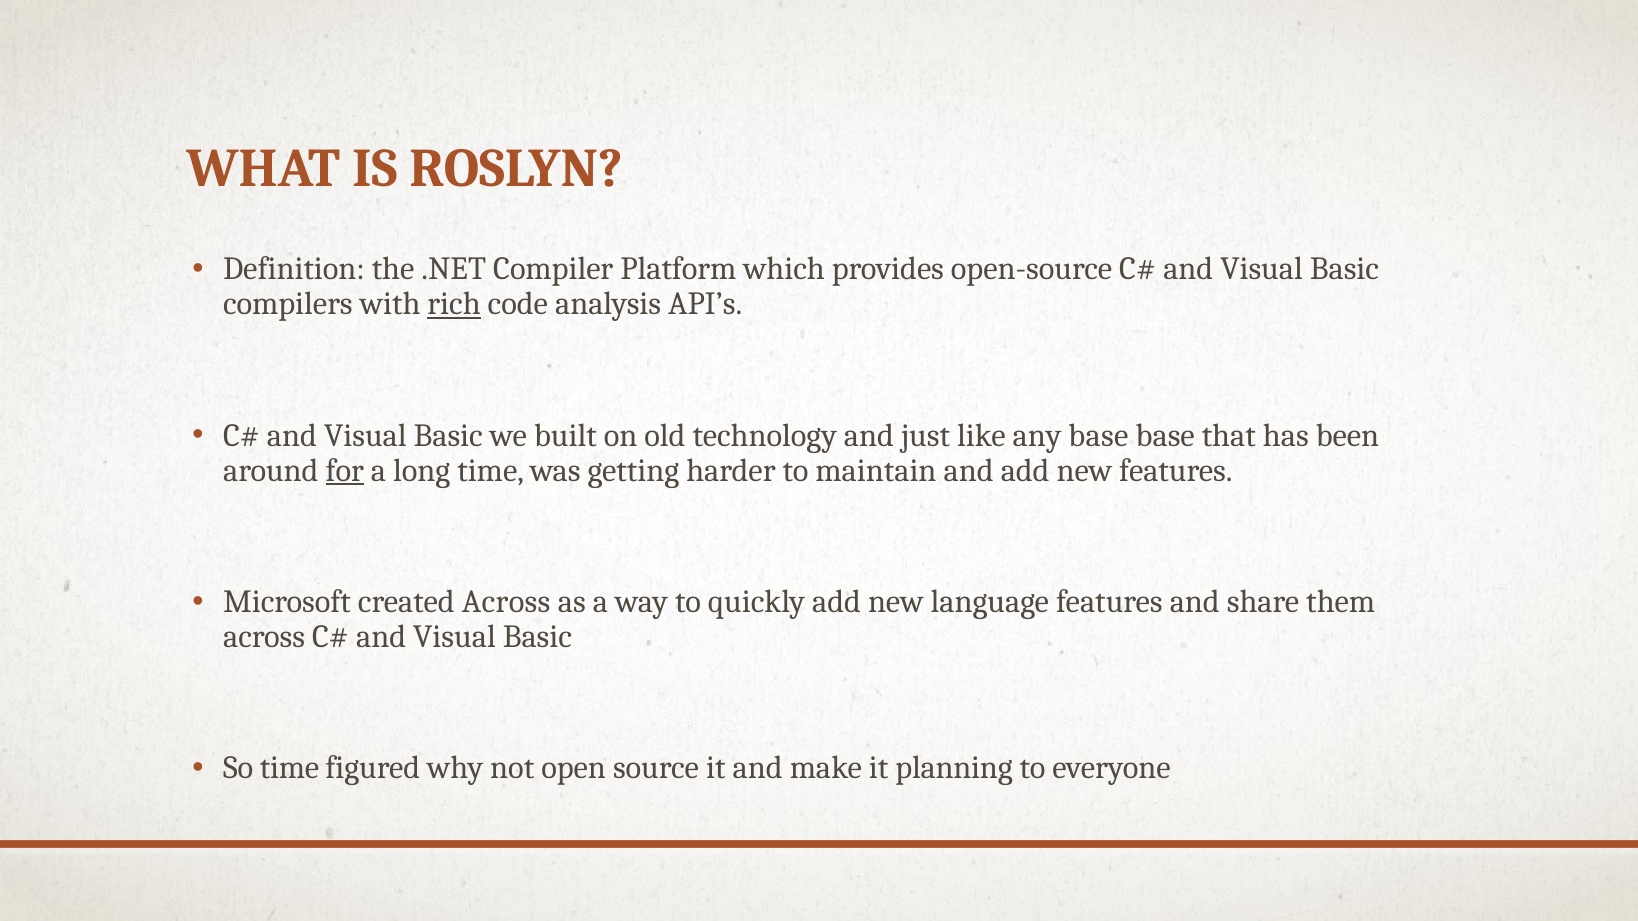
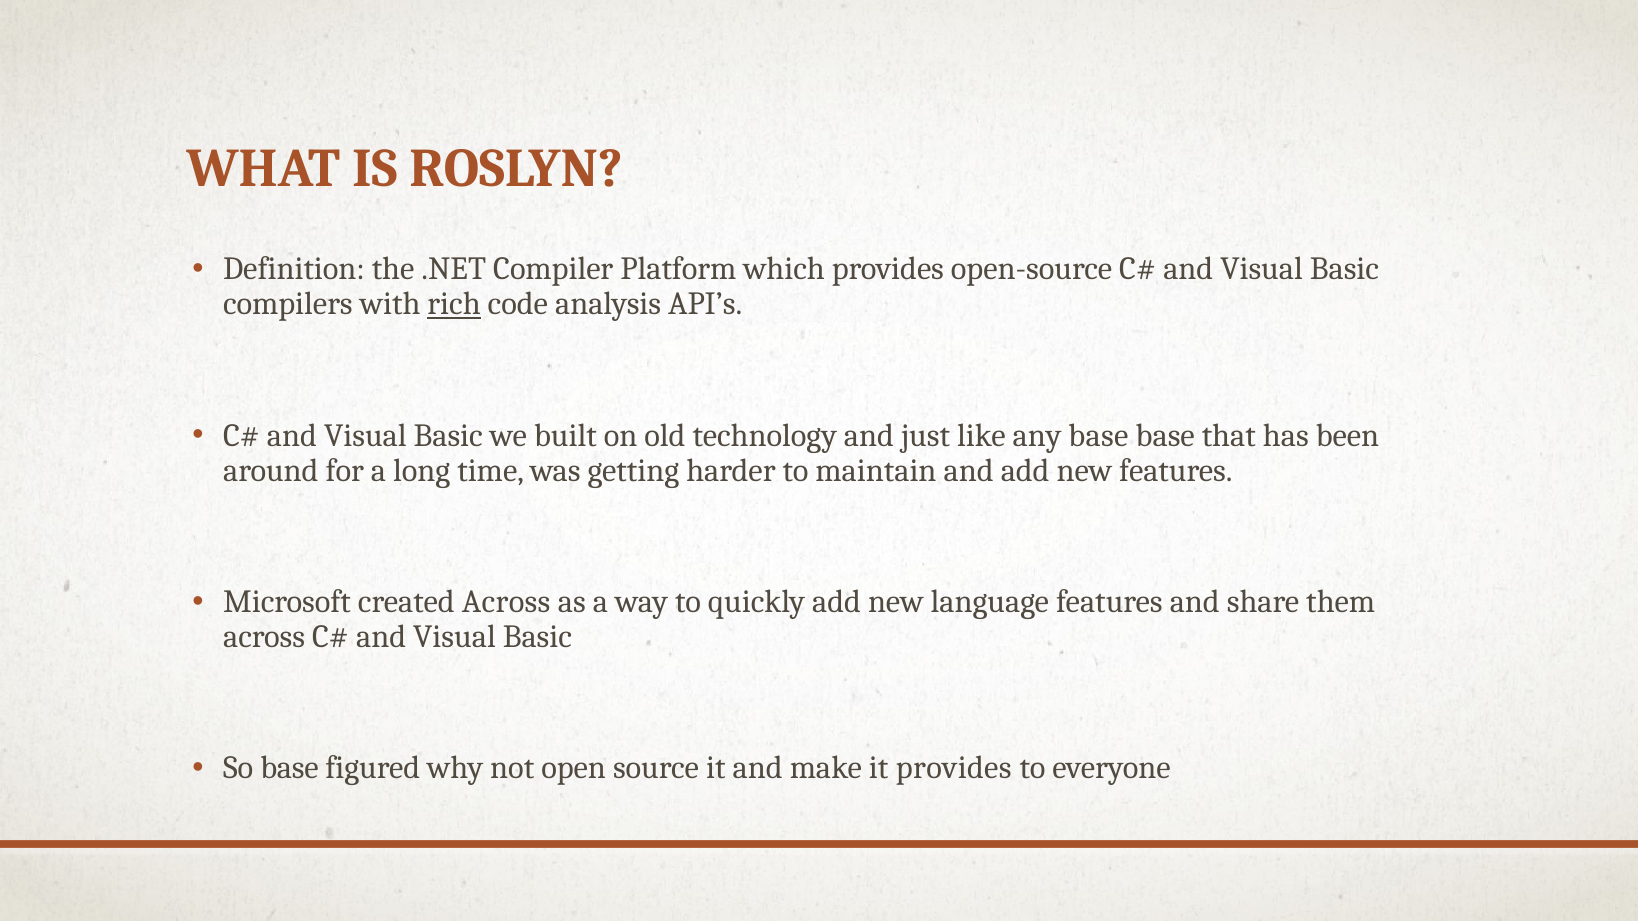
for underline: present -> none (345, 471)
So time: time -> base (289, 768)
it planning: planning -> provides (954, 768)
